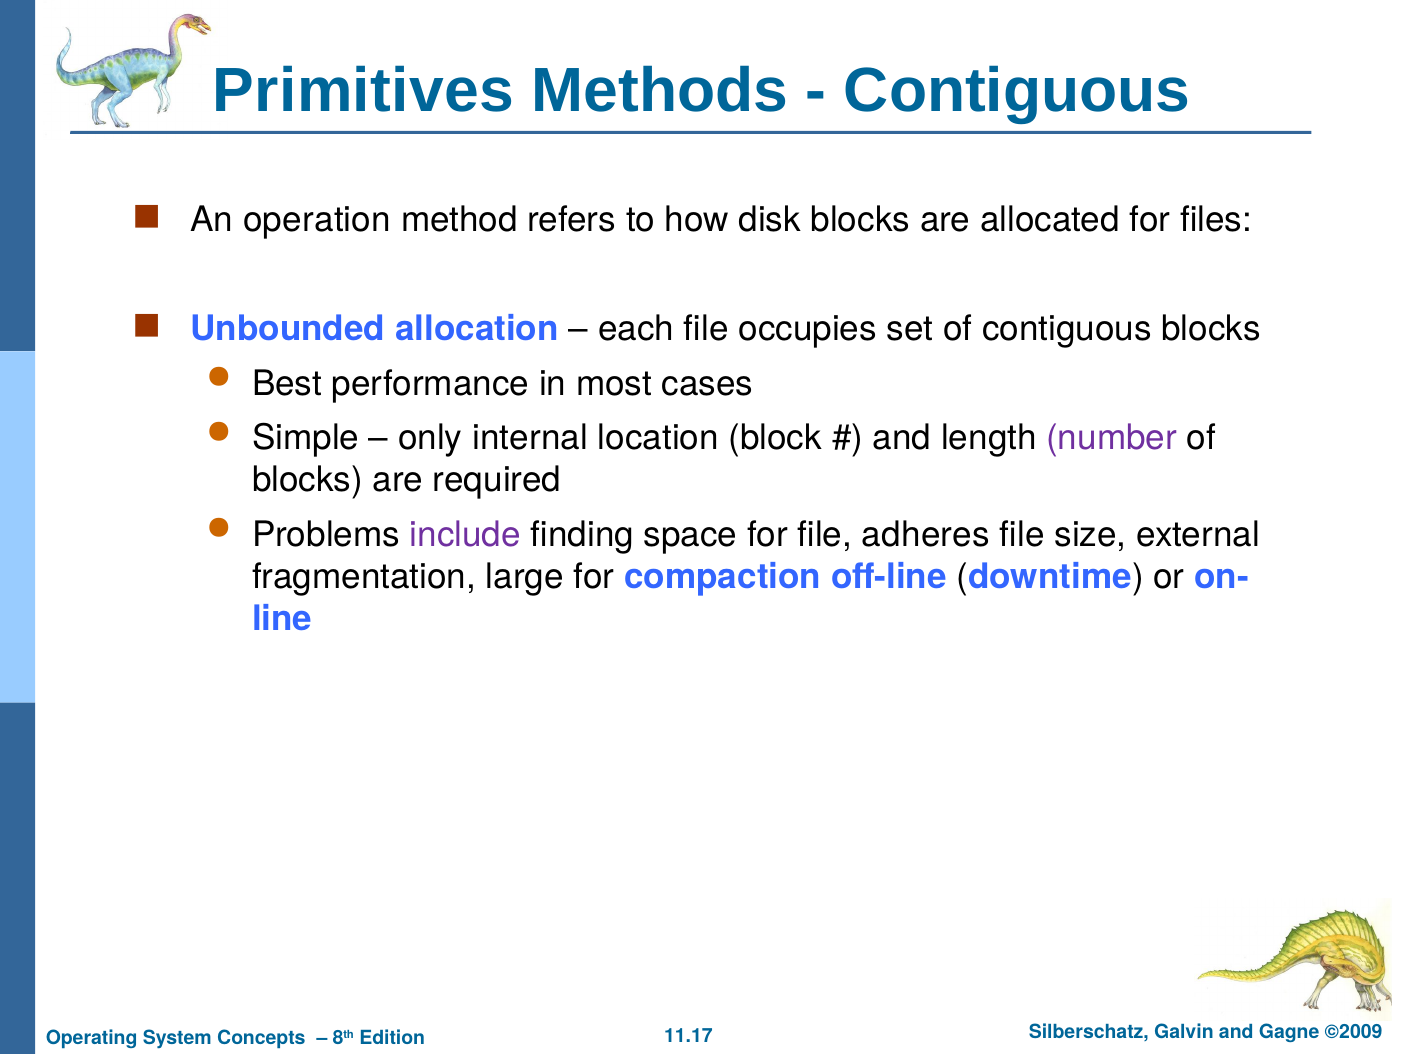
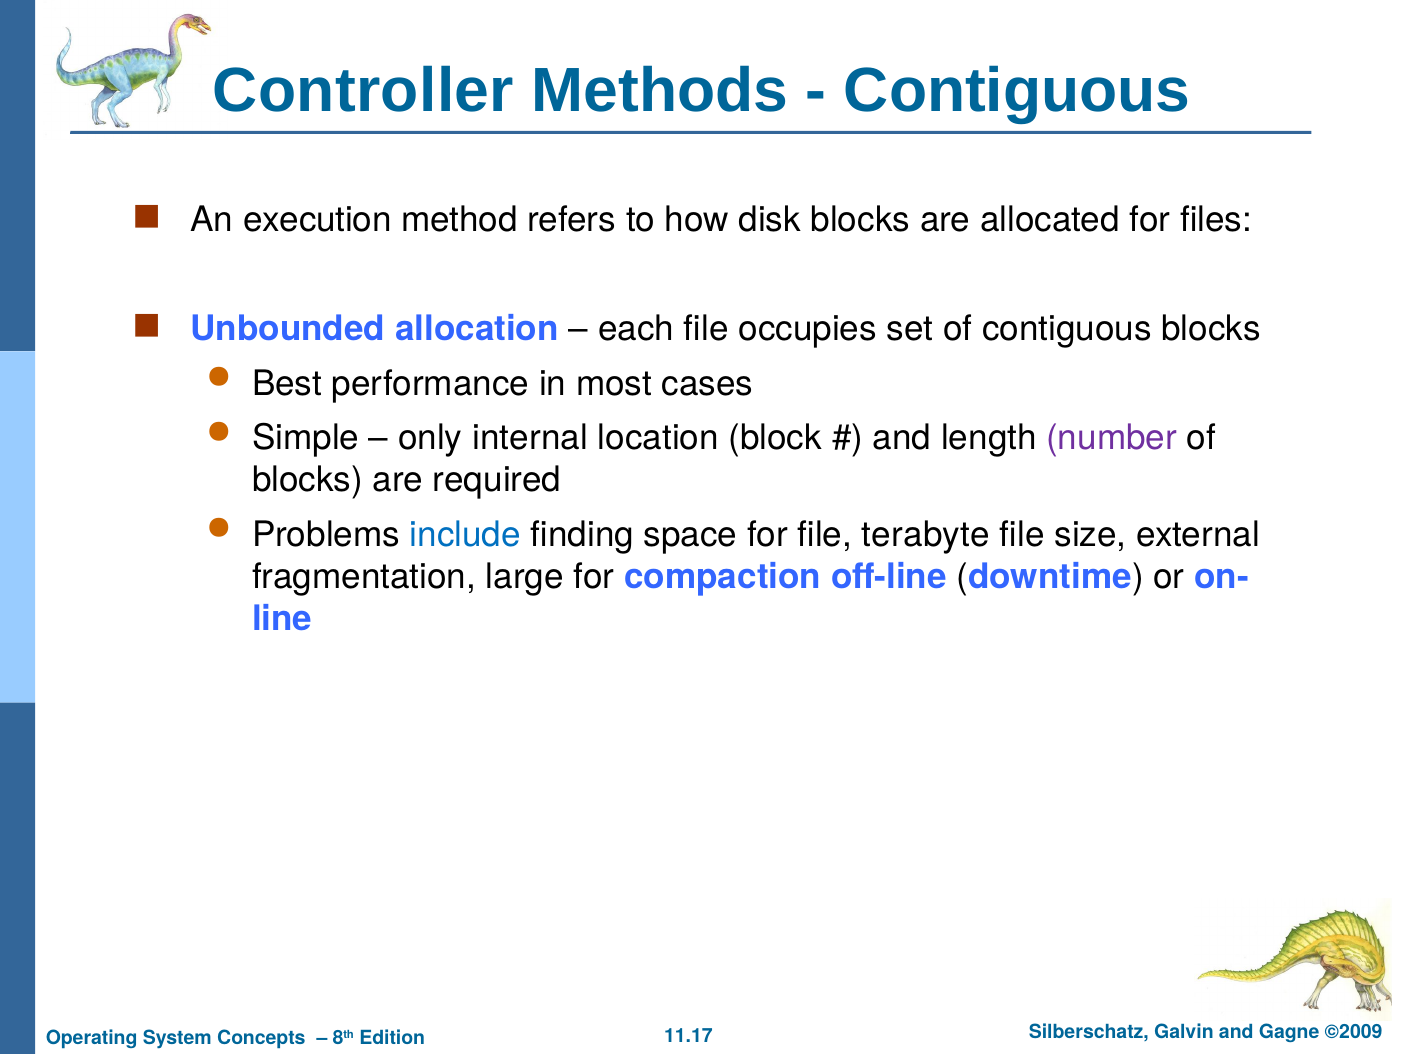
Primitives: Primitives -> Controller (363, 91)
operation: operation -> execution (317, 220)
include colour: purple -> blue (465, 534)
adheres: adheres -> terabyte (926, 534)
